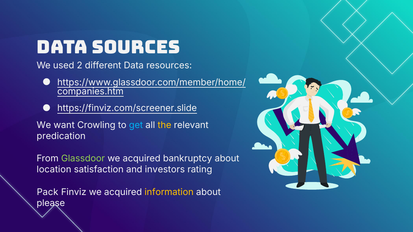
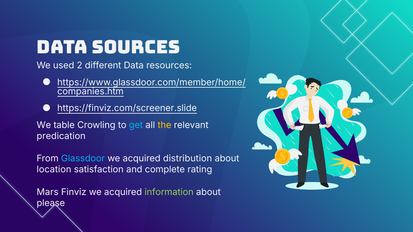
want: want -> table (64, 125)
Glassdoor colour: light green -> light blue (83, 159)
bankruptcy: bankruptcy -> distribution (188, 159)
investors: investors -> complete (165, 170)
Pack: Pack -> Mars (48, 192)
information colour: yellow -> light green (169, 192)
